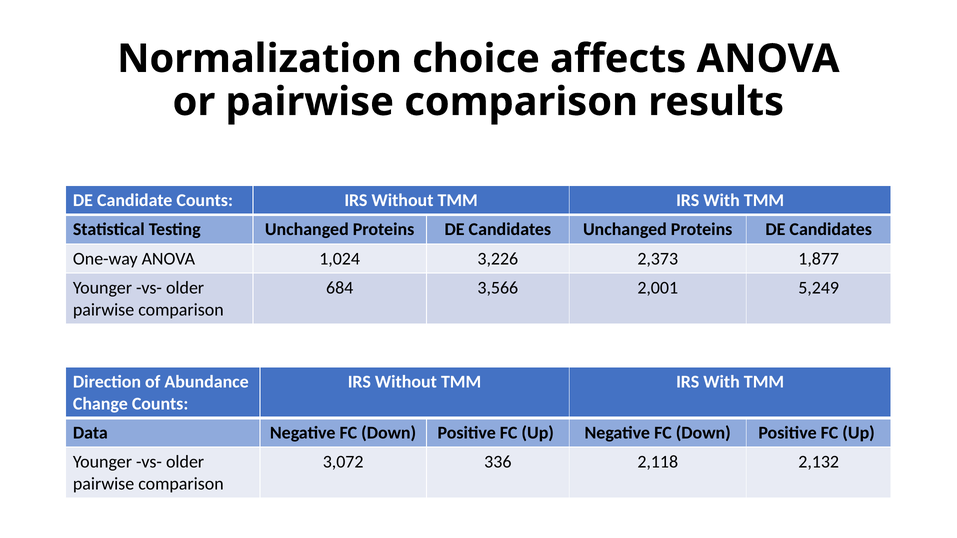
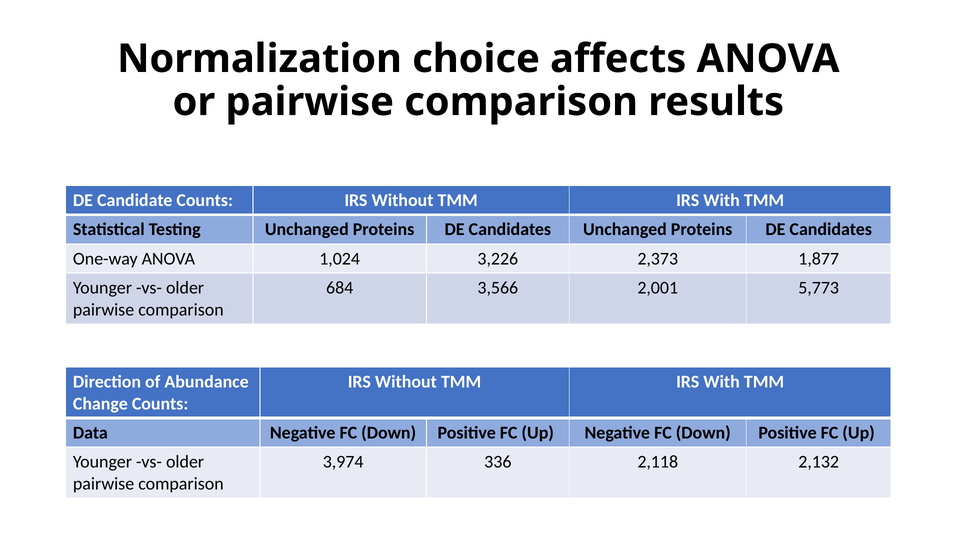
5,249: 5,249 -> 5,773 (819, 288)
3,072: 3,072 -> 3,974 (343, 462)
